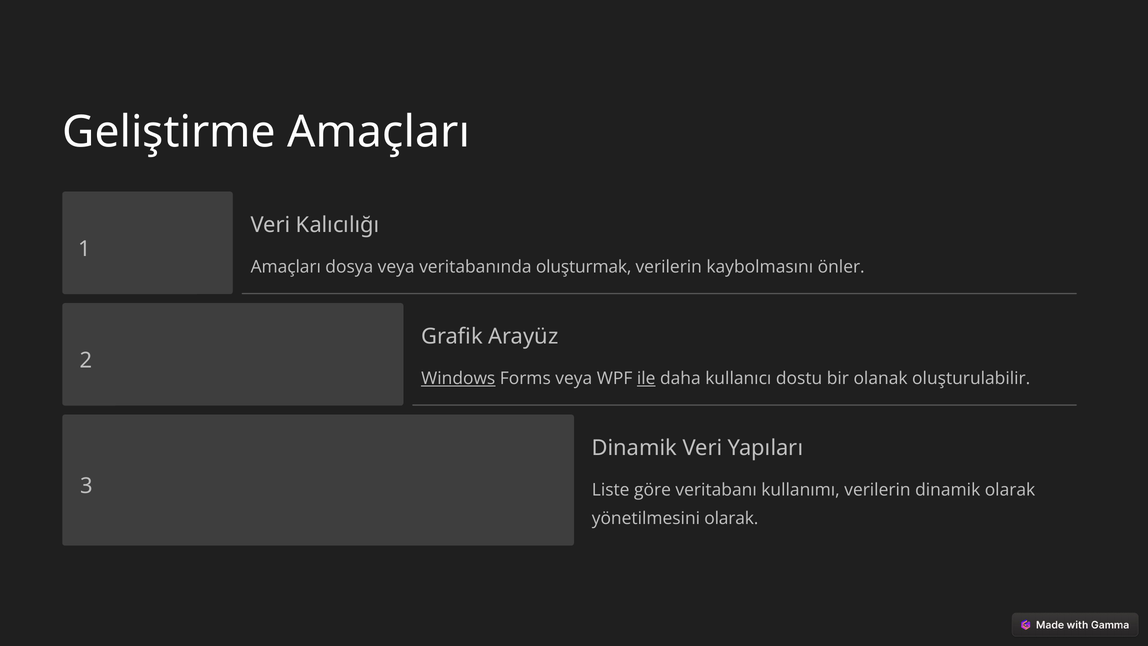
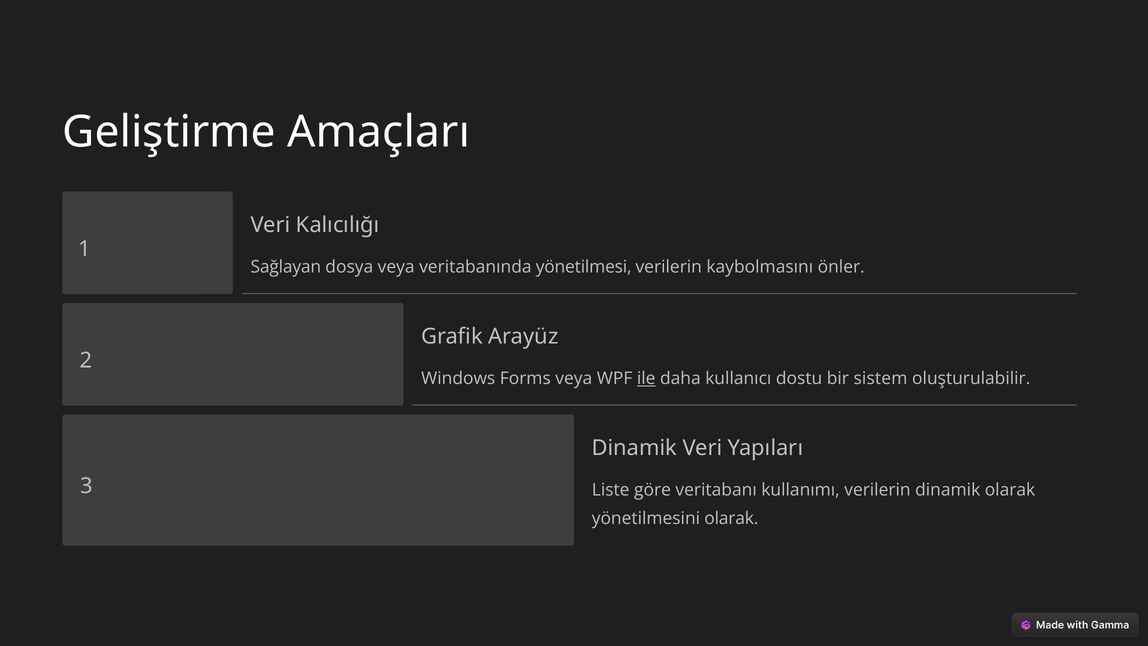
Amaçları: Amaçları -> Sağlayan (286, 267)
oluşturmak: oluşturmak -> yönetilmesi (584, 267)
Windows underline: present -> none (458, 378)
olanak: olanak -> sistem (880, 378)
